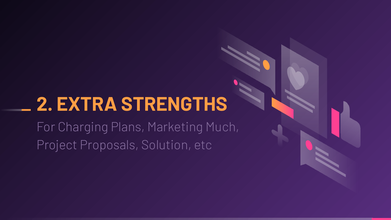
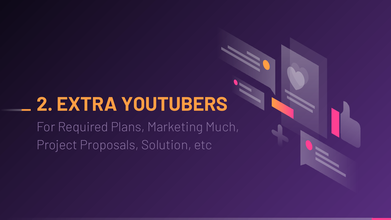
STRENGTHS: STRENGTHS -> YOUTUBERS (174, 104)
Charging: Charging -> Required (83, 127)
